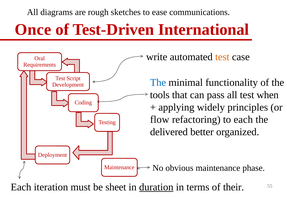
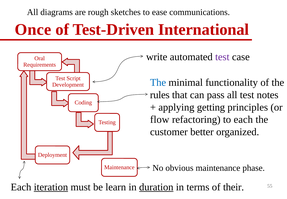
test colour: orange -> purple (222, 57)
tools: tools -> rules (160, 95)
when: when -> notes (268, 95)
widely: widely -> getting (211, 107)
delivered: delivered -> customer (169, 132)
iteration underline: none -> present (51, 187)
sheet: sheet -> learn (116, 187)
